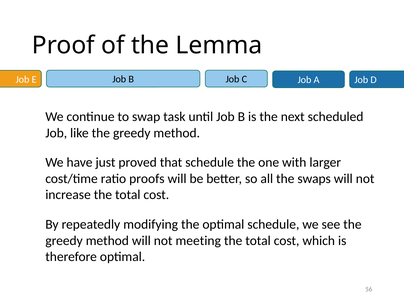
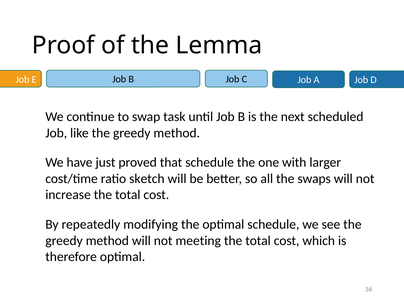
proofs: proofs -> sketch (147, 179)
